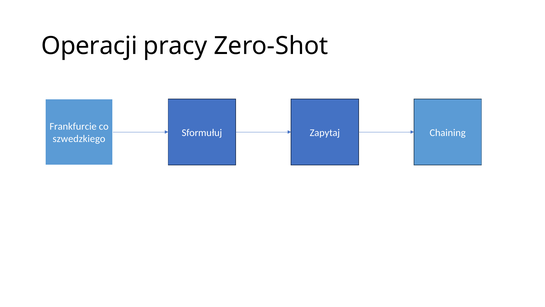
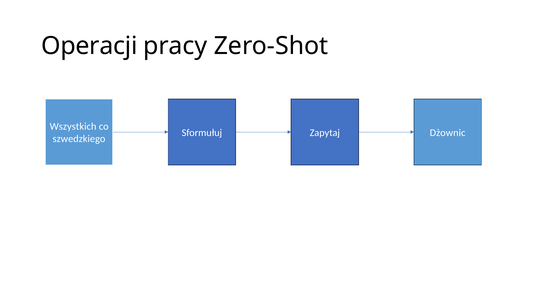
Frankfurcie: Frankfurcie -> Wszystkich (73, 126)
Chaining: Chaining -> Dżownic (448, 133)
